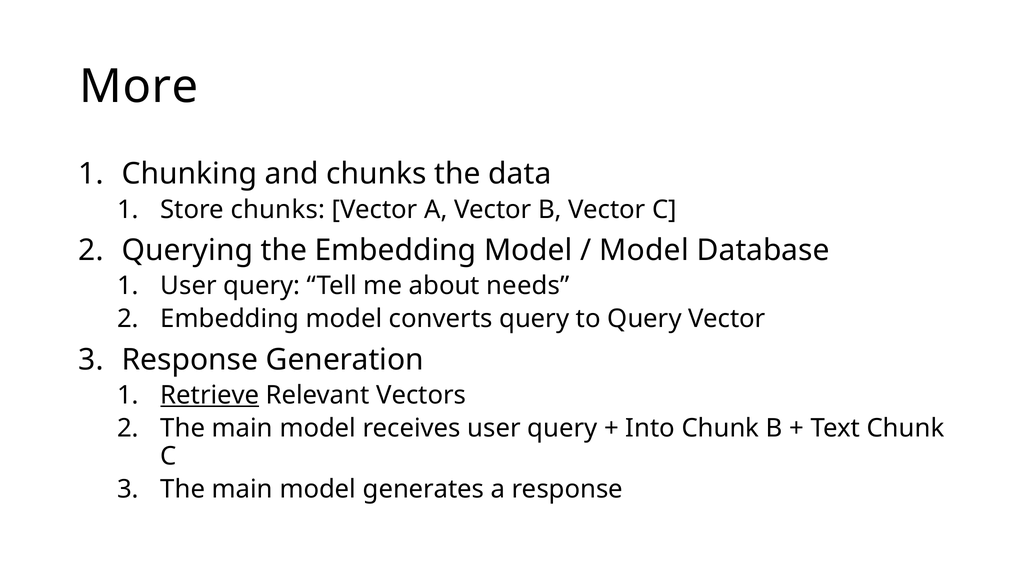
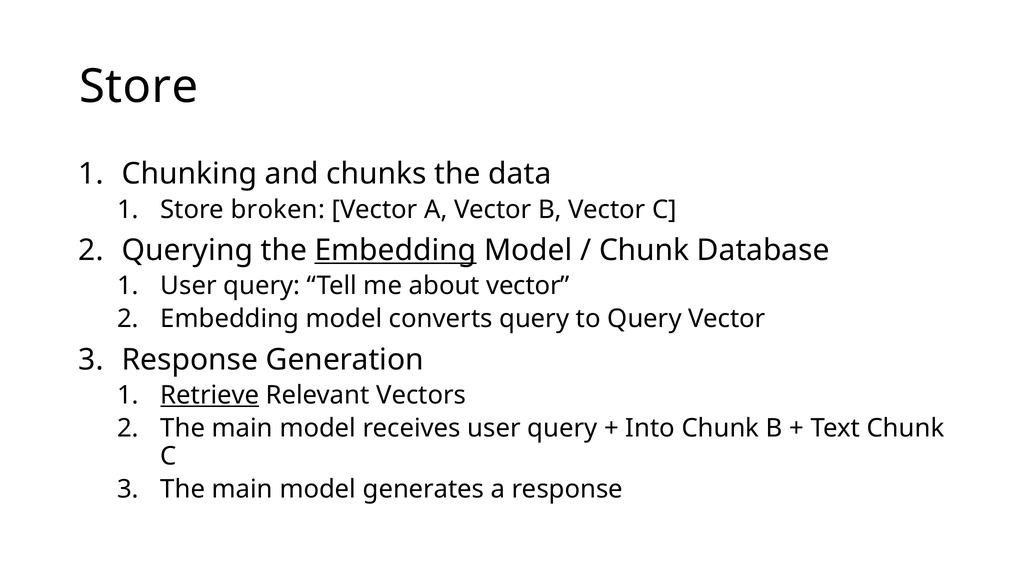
More: More -> Store (139, 86)
Store chunks: chunks -> broken (278, 209)
Embedding underline: none -> present (396, 250)
Model: Model -> Chunk (644, 250)
about needs: needs -> vector (528, 286)
